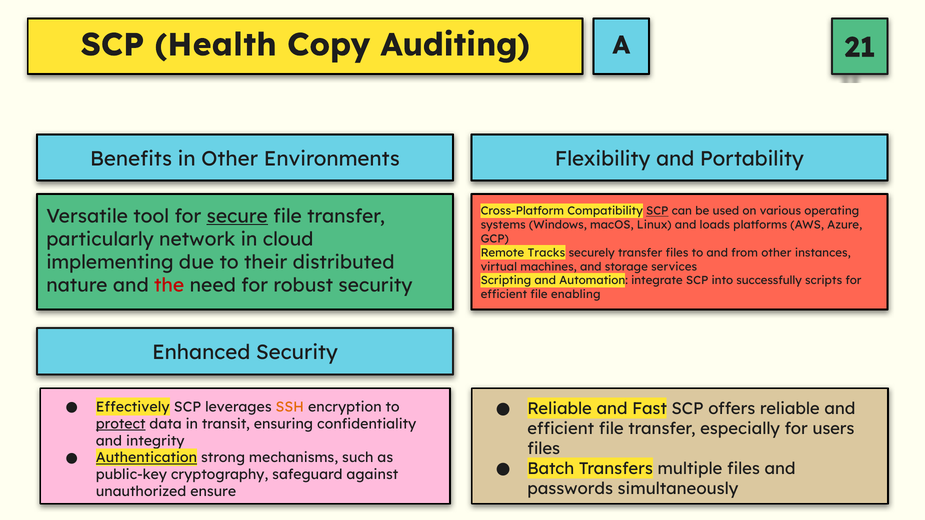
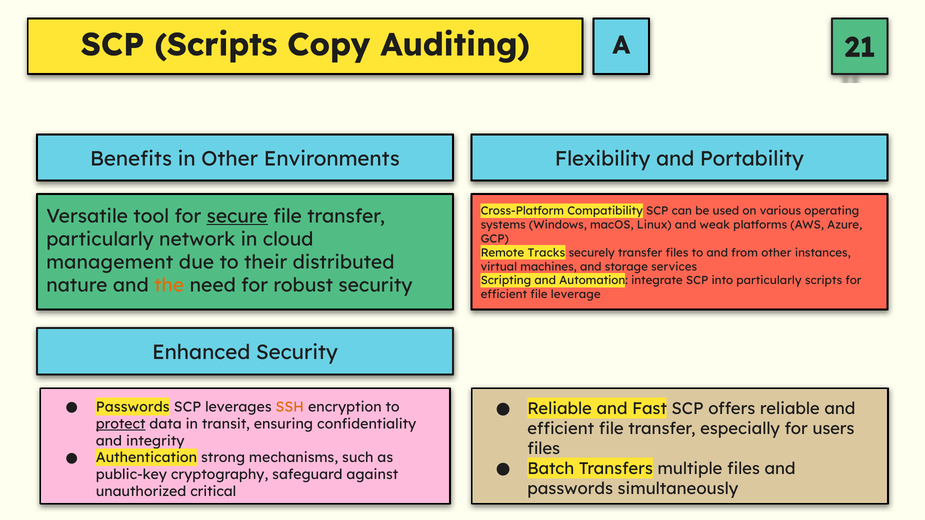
SCP Health: Health -> Scripts (216, 45)
SCP underline: present -> none (657, 211)
loads: loads -> weak (715, 225)
implementing: implementing -> management (110, 263)
into successfully: successfully -> particularly (769, 281)
the colour: red -> orange (169, 286)
enabling: enabling -> leverage (576, 295)
Effectively: Effectively -> Passwords (133, 407)
Authentication underline: present -> none (146, 458)
ensure: ensure -> critical (213, 492)
